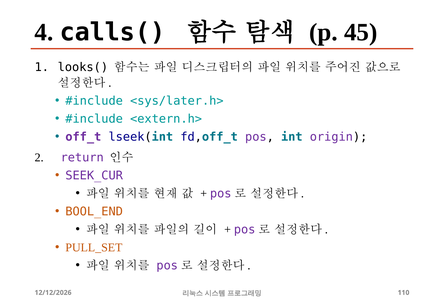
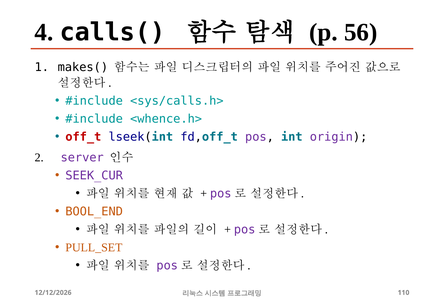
45: 45 -> 56 (361, 32)
looks(: looks( -> makes( (83, 67)
<sys/later.h>: <sys/later.h> -> <sys/calls.h> (177, 101)
<extern.h>: <extern.h> -> <whence.h> (166, 119)
off_t colour: purple -> red (83, 137)
return: return -> server (82, 158)
